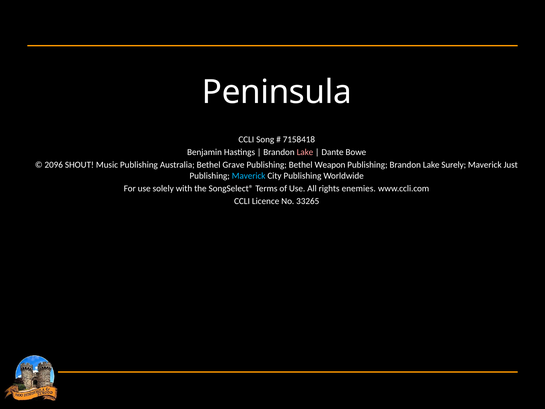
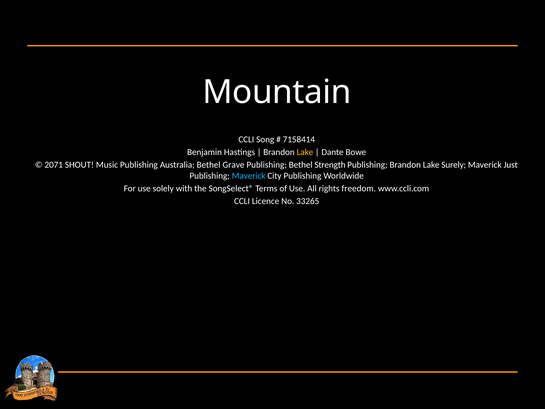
Peninsula: Peninsula -> Mountain (277, 92)
7158418: 7158418 -> 7158414 (299, 139)
Lake colour: pink -> yellow (305, 152)
2096: 2096 -> 2071 (54, 165)
Weapon: Weapon -> Strength (330, 165)
enemies: enemies -> freedom (359, 188)
